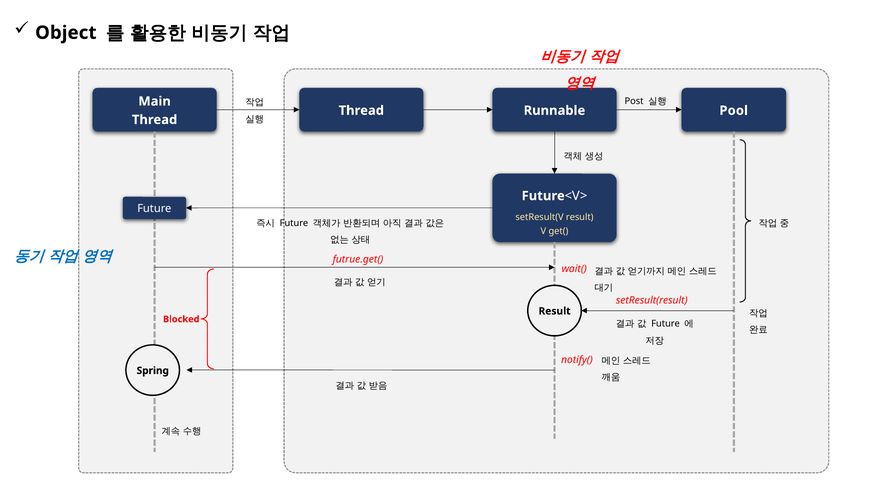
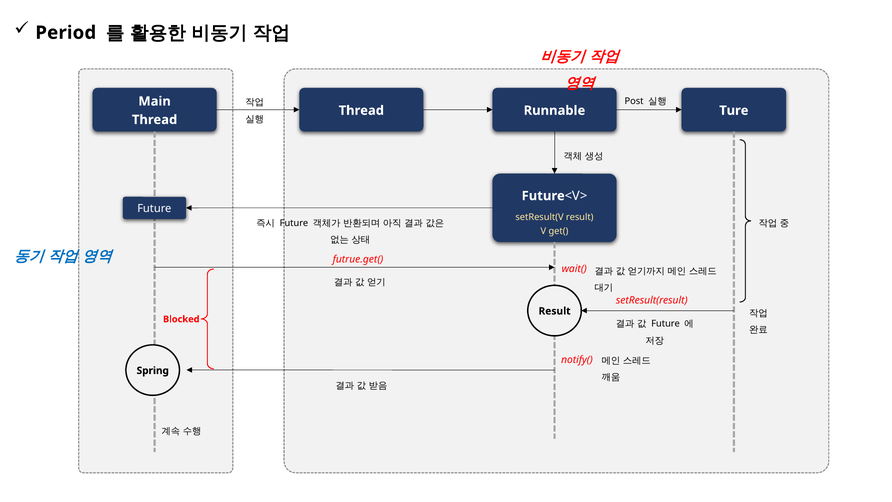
Object: Object -> Period (66, 33)
Pool: Pool -> Ture (734, 110)
